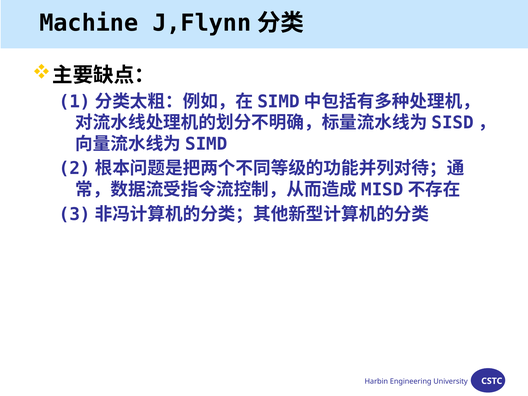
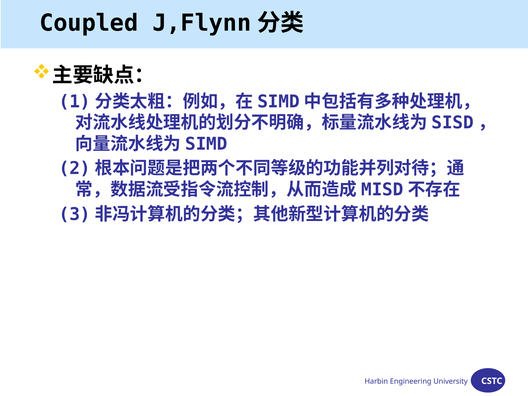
Machine: Machine -> Coupled (89, 23)
